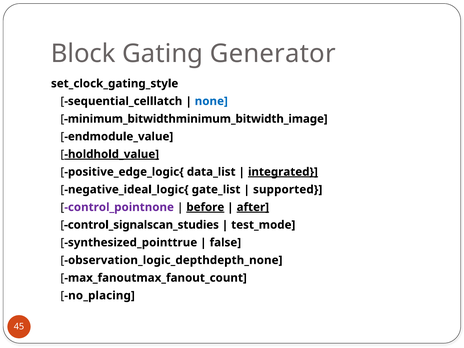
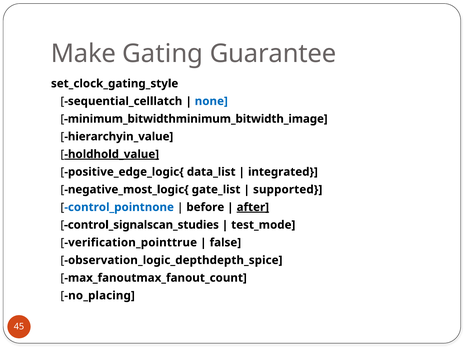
Block: Block -> Make (83, 54)
Generator: Generator -> Guarantee (273, 54)
endmodule_value: endmodule_value -> hierarchyin_value (119, 137)
integrated underline: present -> none (283, 172)
negative_ideal_logic{: negative_ideal_logic{ -> negative_most_logic{ (126, 190)
control_pointnone colour: purple -> blue (119, 207)
before underline: present -> none (205, 207)
synthesized_pointtrue: synthesized_pointtrue -> verification_pointtrue (131, 243)
observation_logic_depthdepth_none: observation_logic_depthdepth_none -> observation_logic_depthdepth_spice (173, 260)
